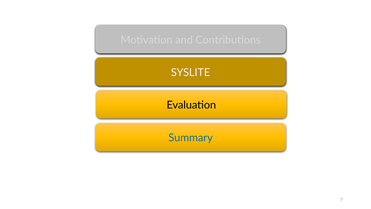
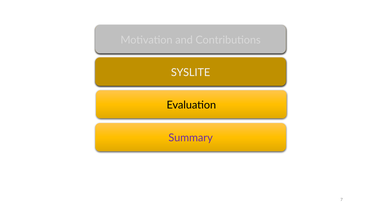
Summary colour: blue -> purple (191, 138)
